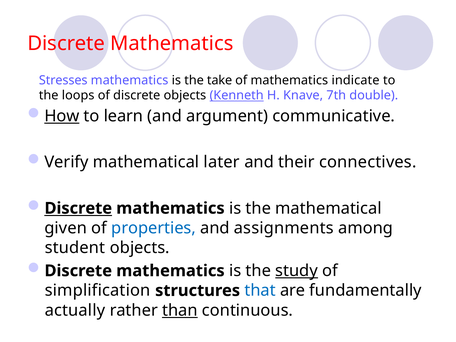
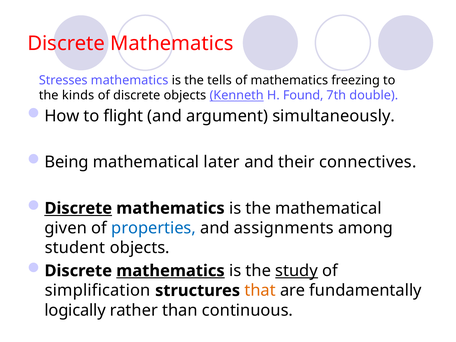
take: take -> tells (219, 80)
indicate: indicate -> freezing (356, 80)
loops: loops -> kinds (78, 95)
Knave: Knave -> Found (303, 95)
How underline: present -> none (62, 116)
learn: learn -> flight (123, 116)
communicative: communicative -> simultaneously (334, 116)
Verify: Verify -> Being (67, 162)
mathematics underline: none -> present (170, 271)
that colour: blue -> orange (260, 291)
actually: actually -> logically (75, 310)
than underline: present -> none (180, 310)
